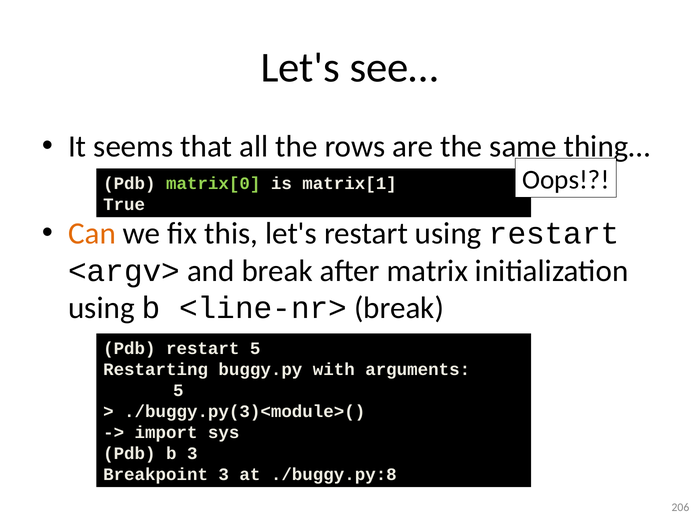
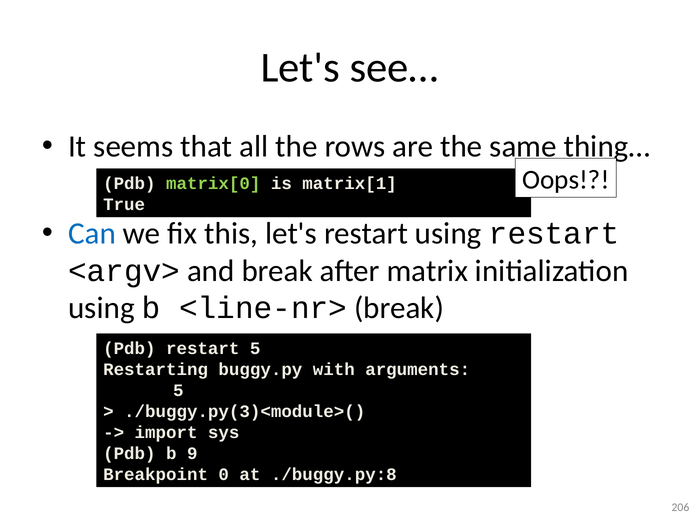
Can colour: orange -> blue (92, 234)
b 3: 3 -> 9 (192, 454)
Breakpoint 3: 3 -> 0 (224, 475)
